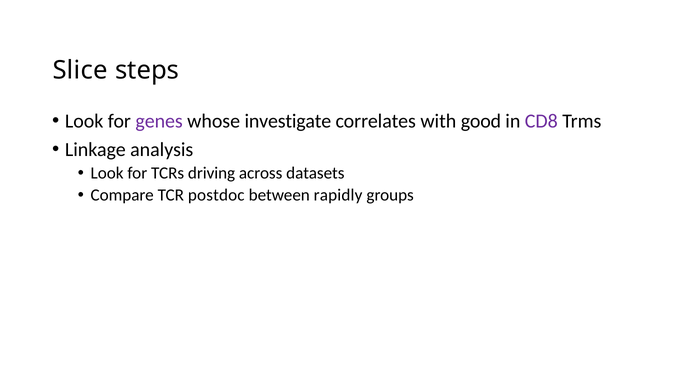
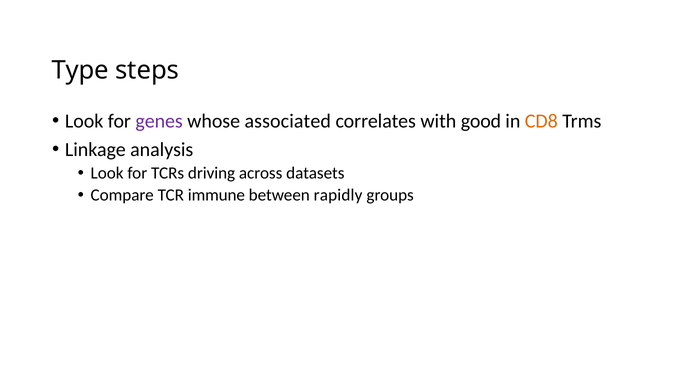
Slice: Slice -> Type (80, 70)
investigate: investigate -> associated (288, 121)
CD8 colour: purple -> orange (541, 121)
postdoc: postdoc -> immune (216, 195)
